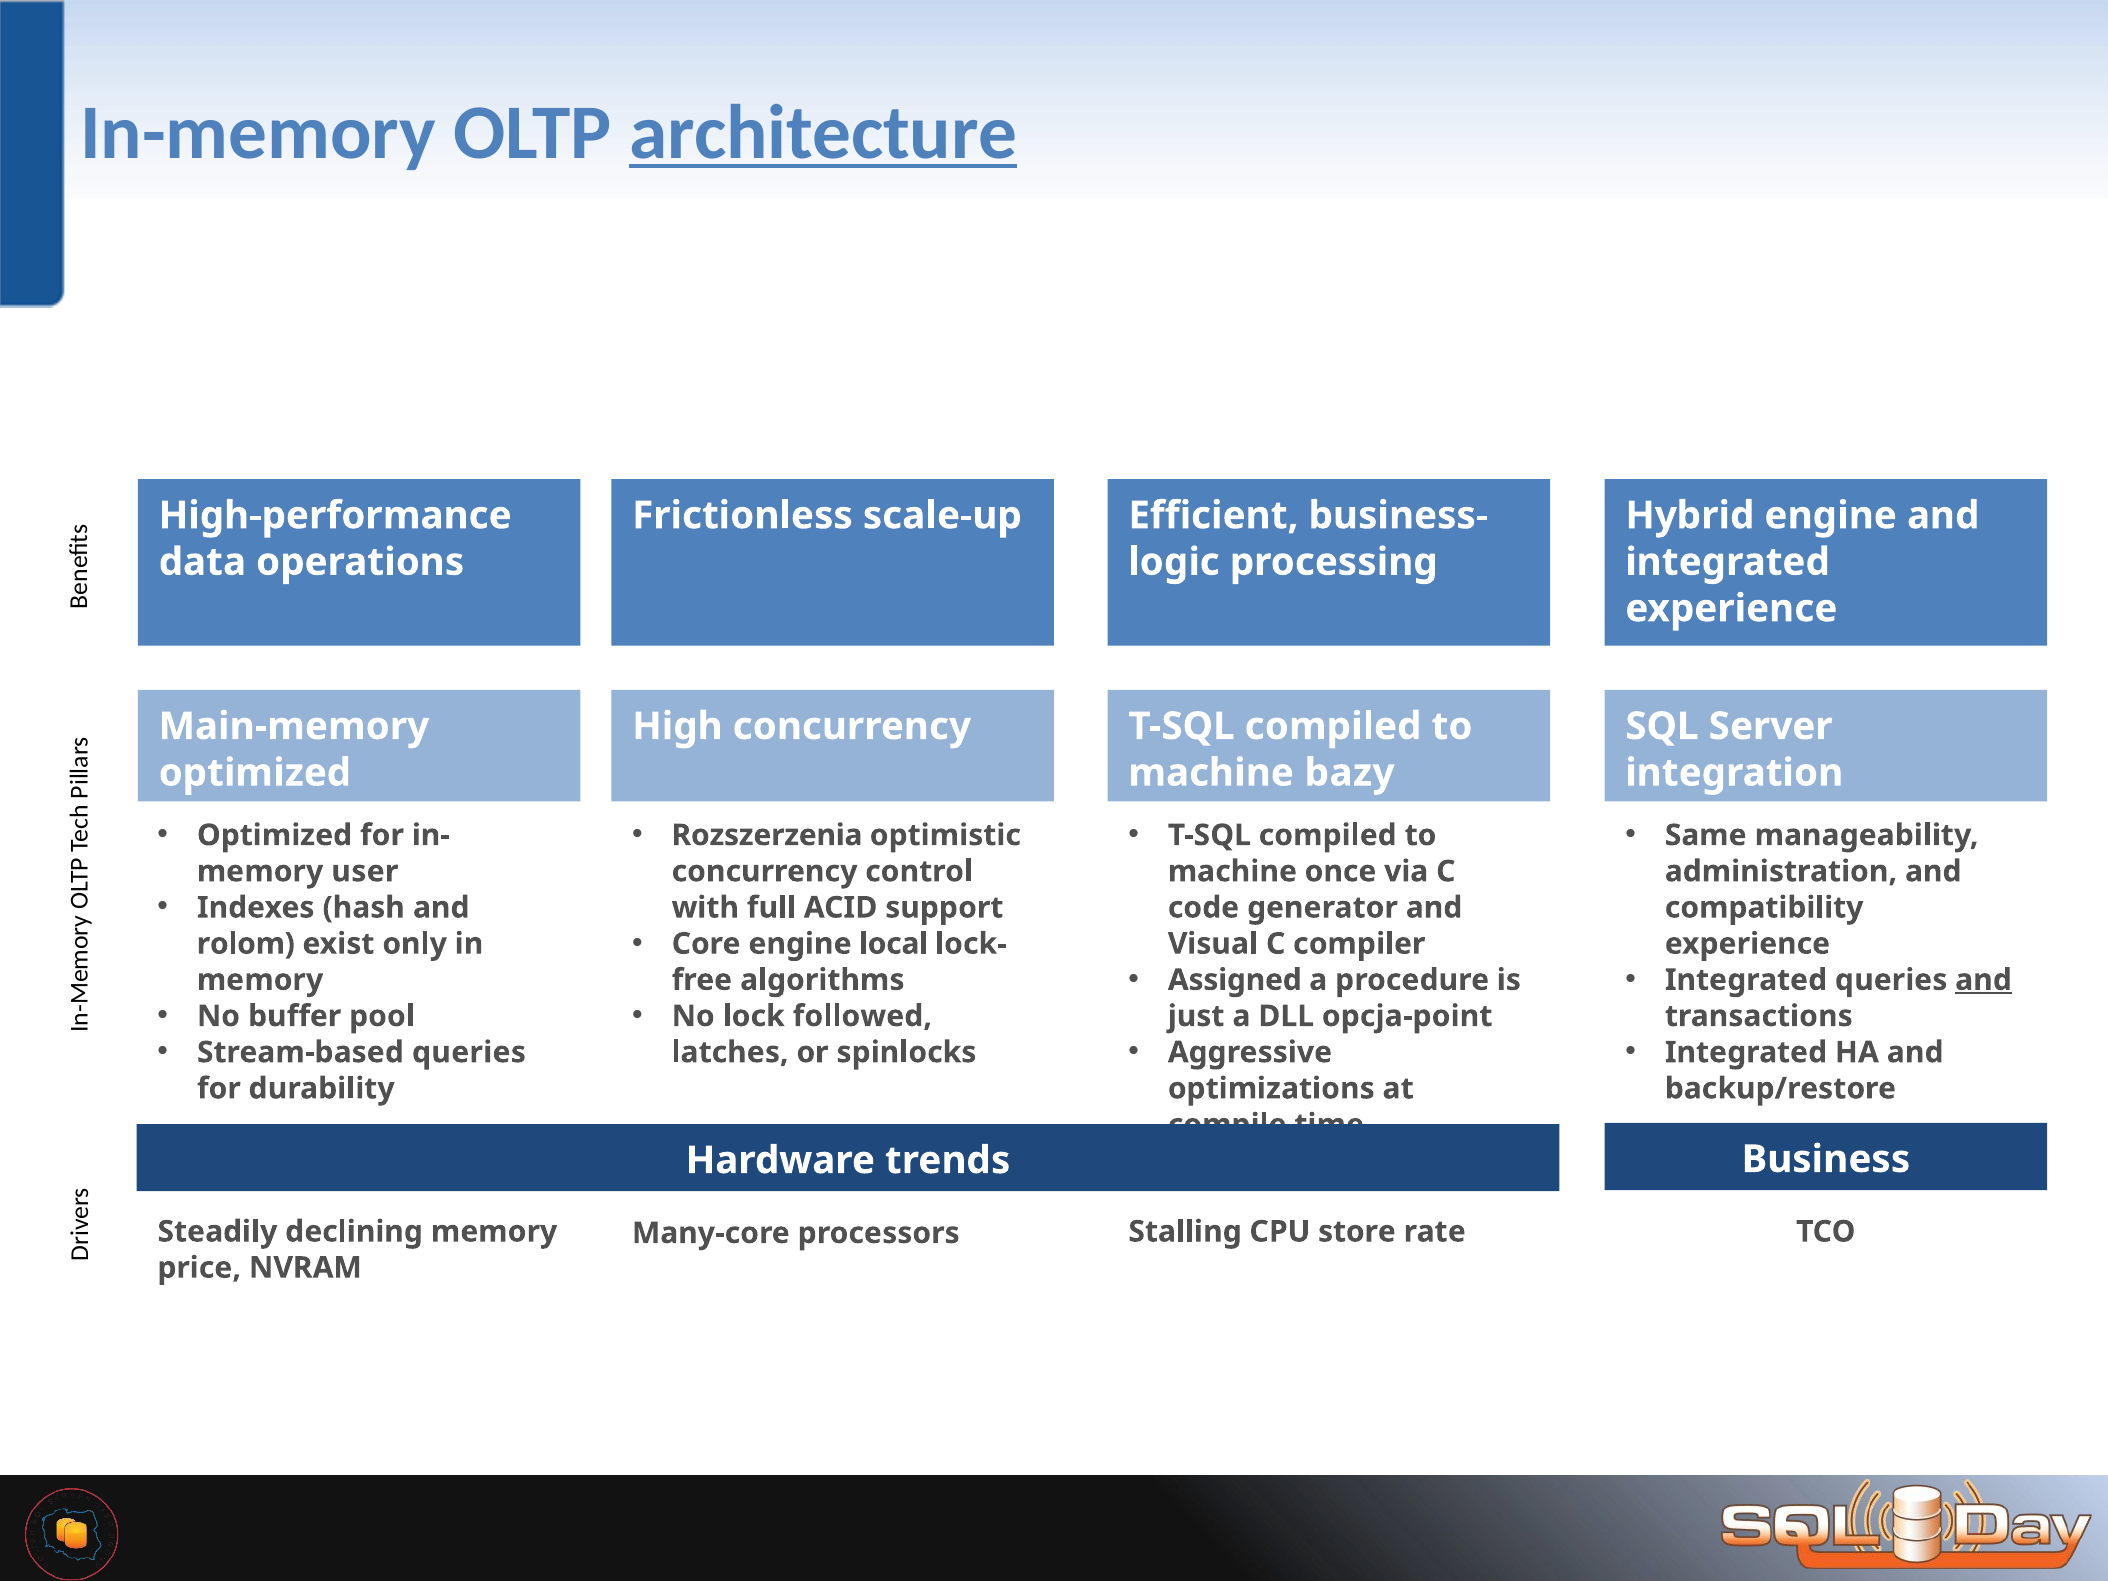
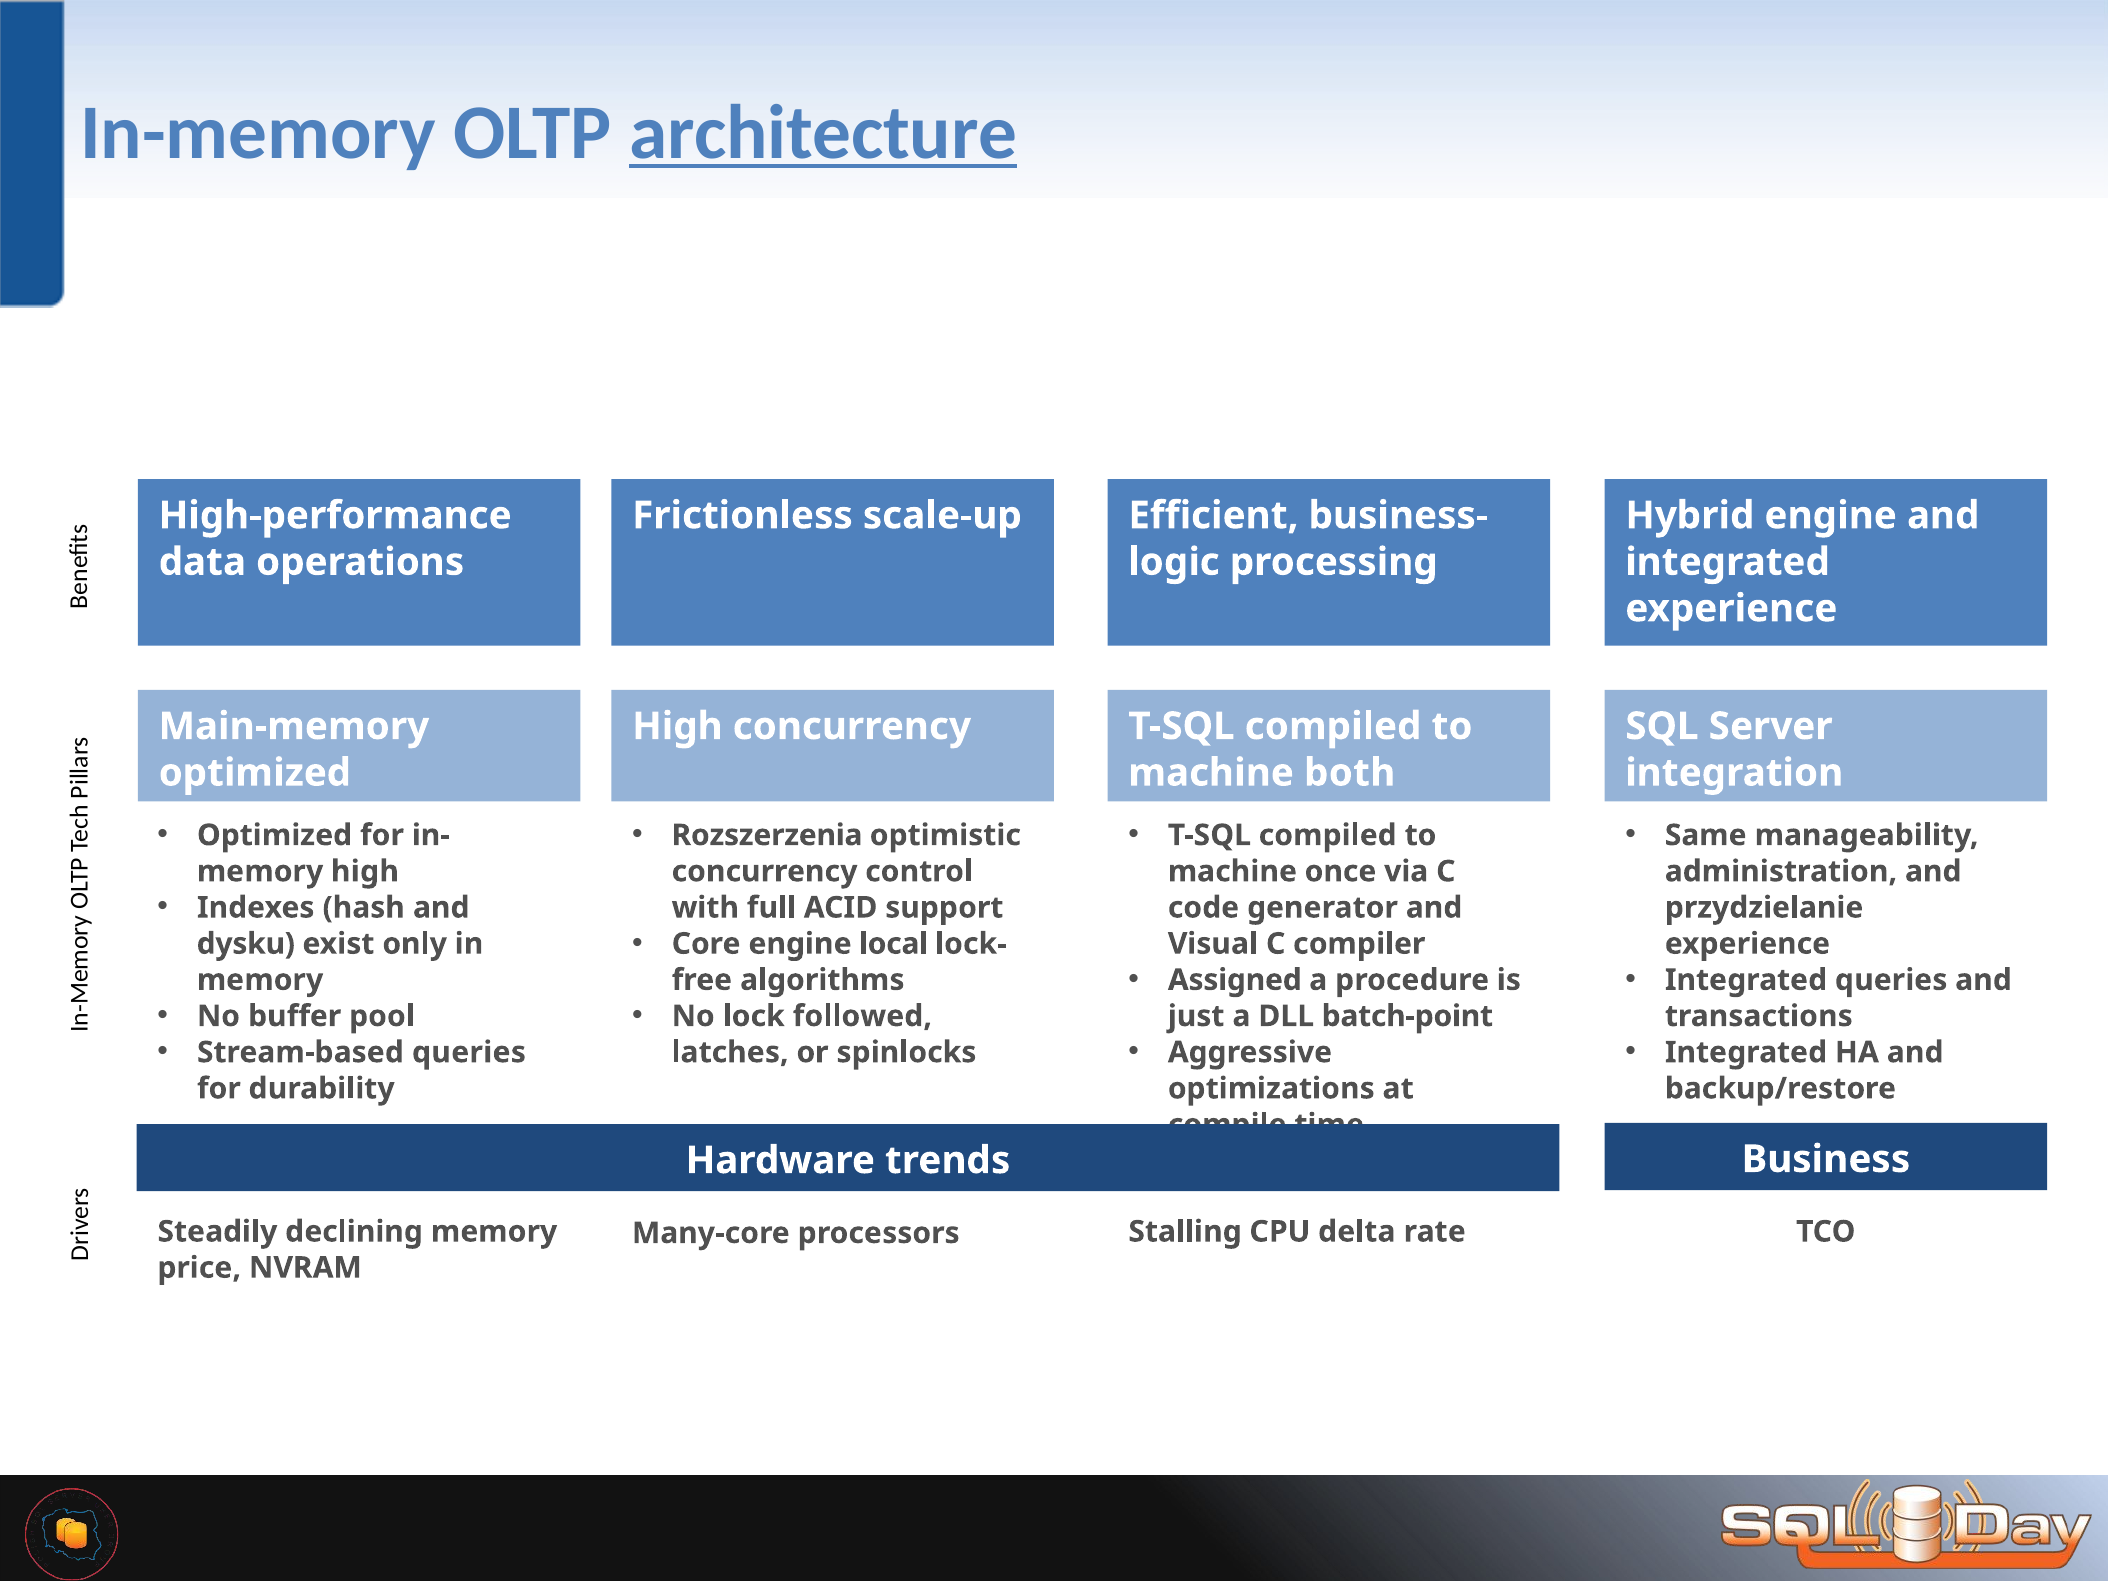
bazy: bazy -> both (1350, 773)
memory user: user -> high (365, 871)
compatibility: compatibility -> przydzielanie (1764, 908)
rolom: rolom -> dysku (246, 944)
and underline: present -> none (1983, 980)
opcja-point: opcja-point -> batch-point (1407, 1016)
store: store -> delta (1357, 1232)
